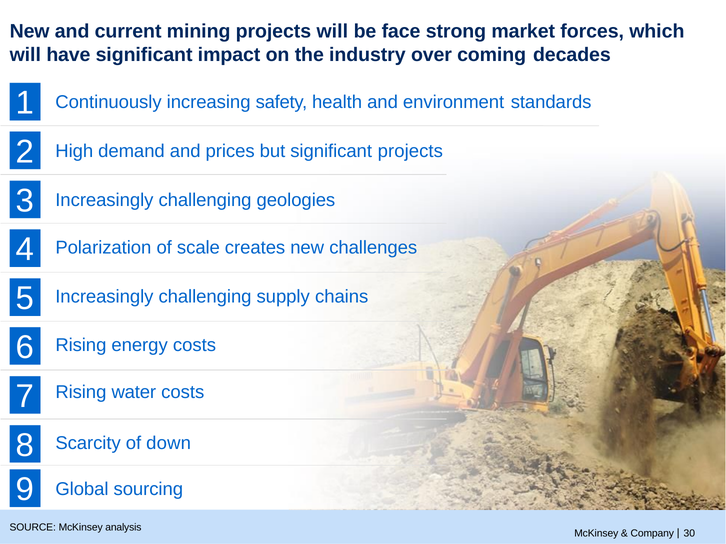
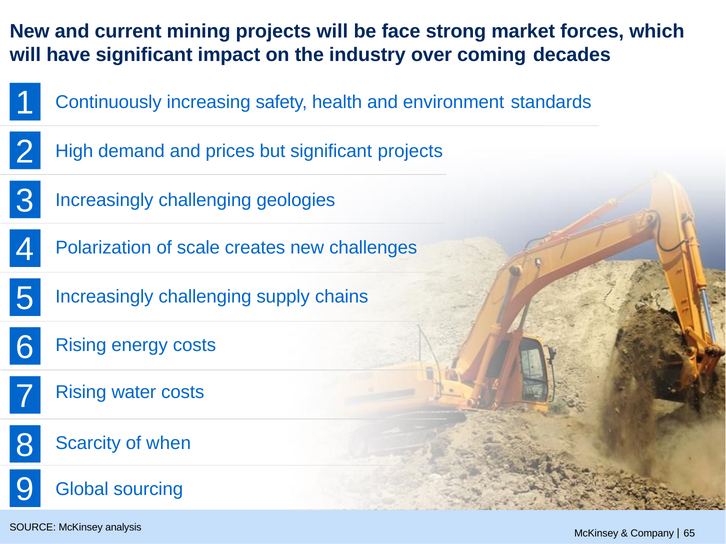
down: down -> when (169, 444)
30: 30 -> 65 (689, 534)
